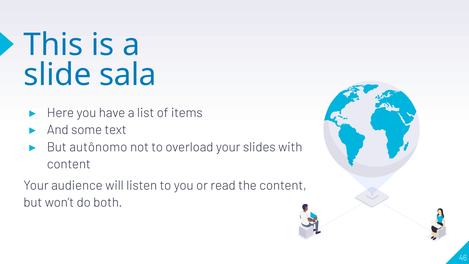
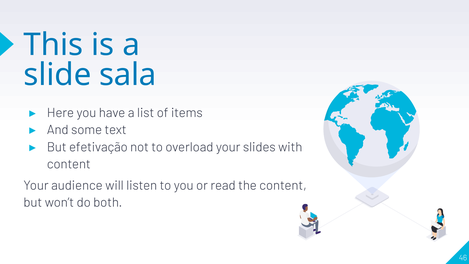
autônomo: autônomo -> efetivação (98, 147)
